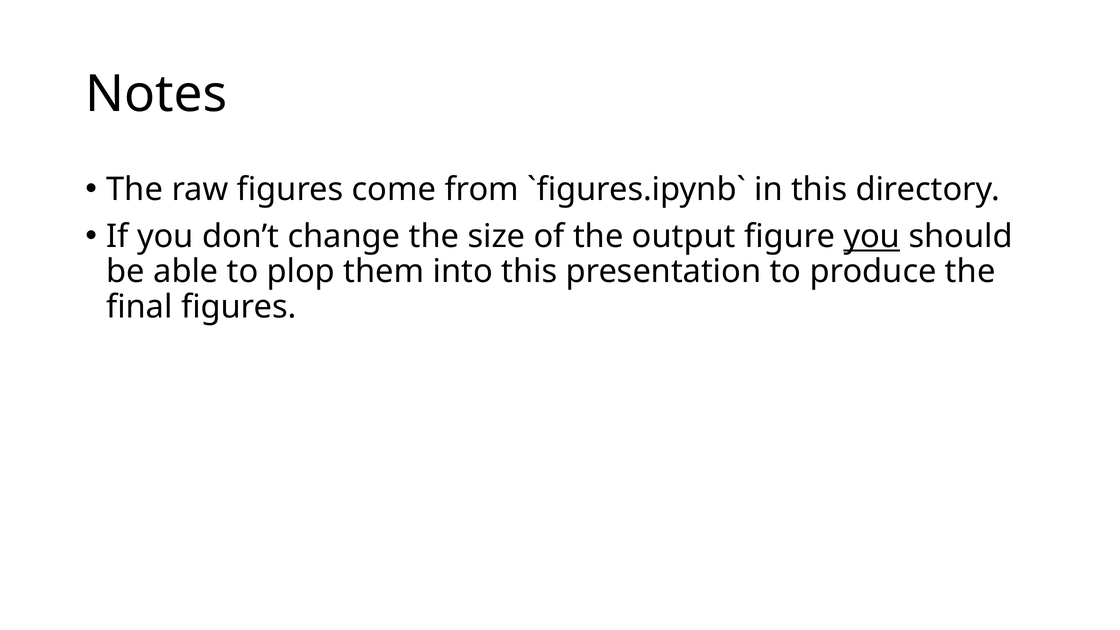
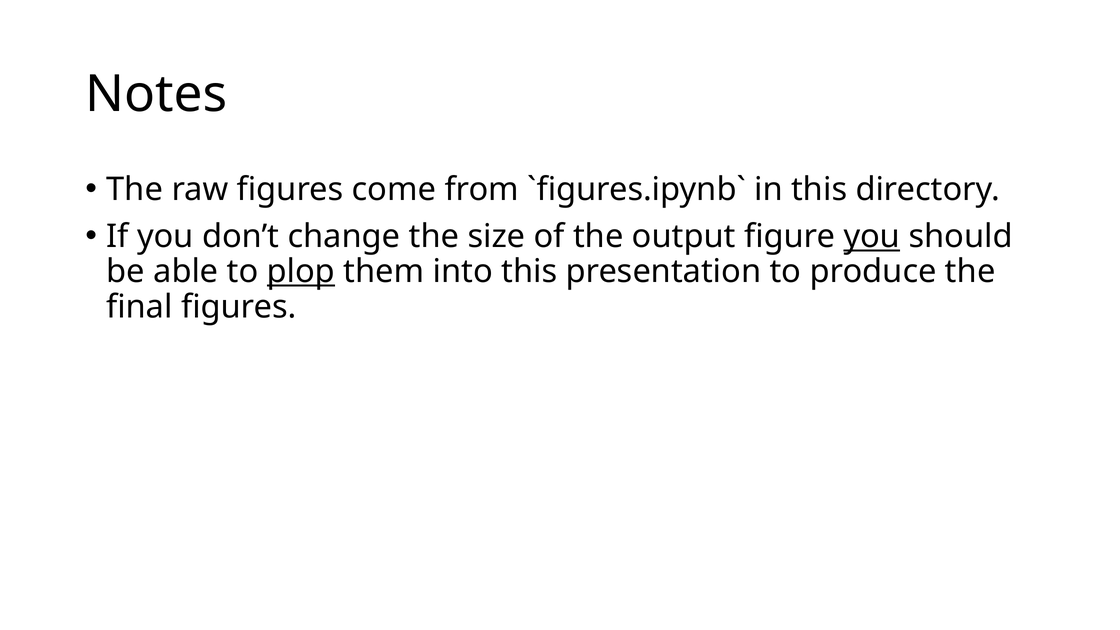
plop underline: none -> present (301, 272)
